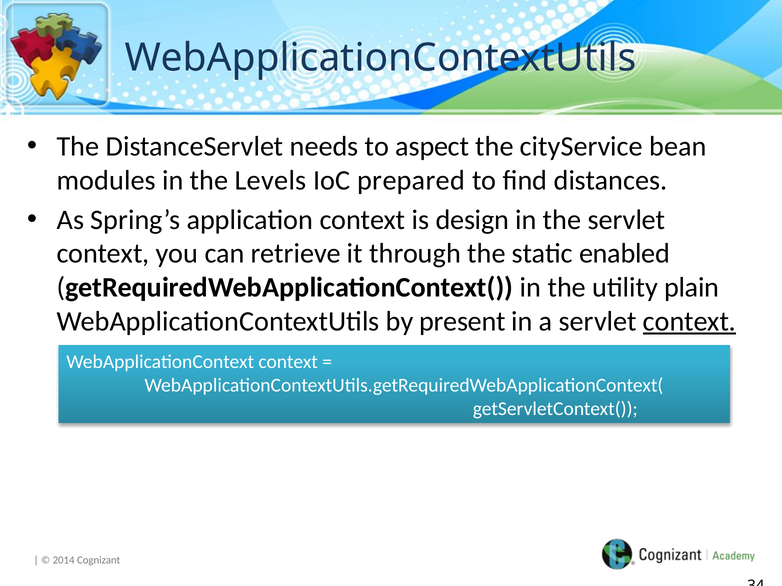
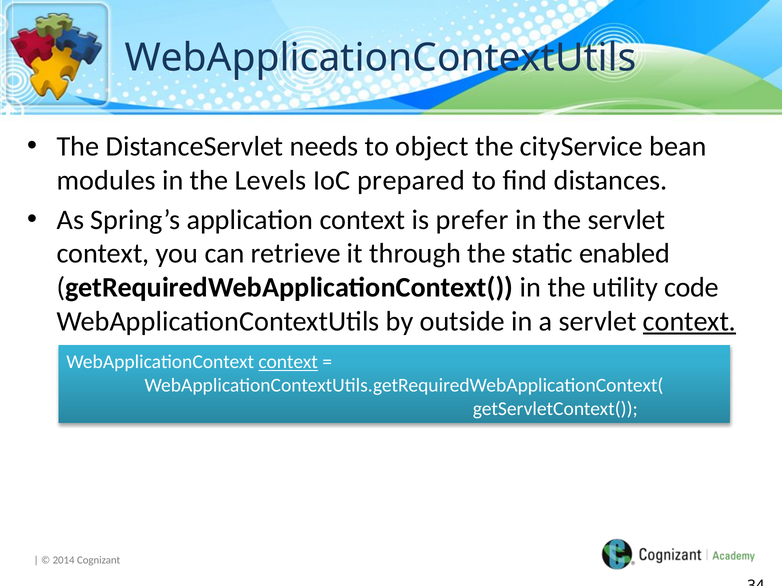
aspect: aspect -> object (432, 147)
design: design -> prefer (472, 220)
plain: plain -> code (692, 288)
present: present -> outside (462, 322)
context underline: none -> present (288, 362)
